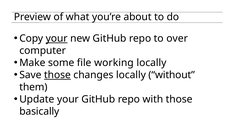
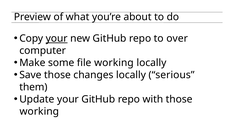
those underline: present -> none (57, 75)
without: without -> serious (172, 75)
basically: basically -> working (39, 112)
